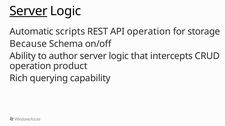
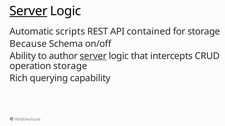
API operation: operation -> contained (149, 32)
server underline: none -> present (93, 56)
operation product: product -> storage (70, 66)
